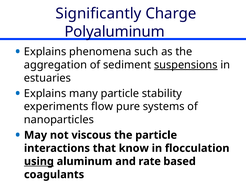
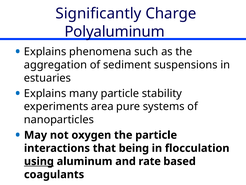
suspensions underline: present -> none (186, 65)
flow: flow -> area (102, 106)
viscous: viscous -> oxygen (91, 135)
know: know -> being (134, 148)
